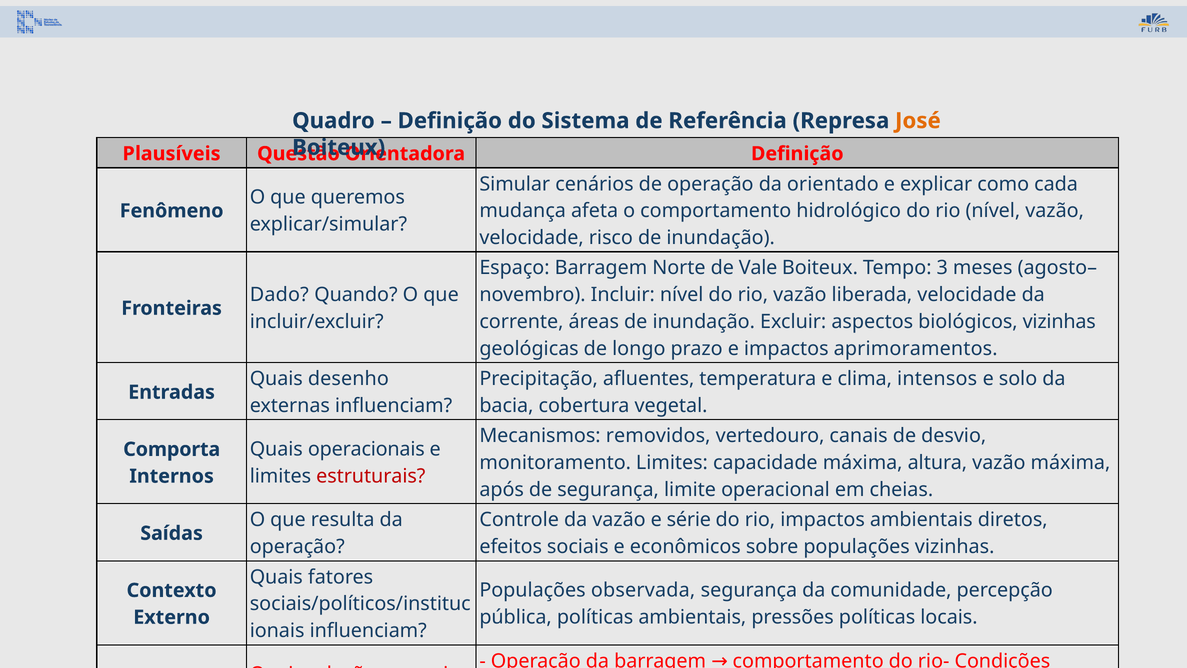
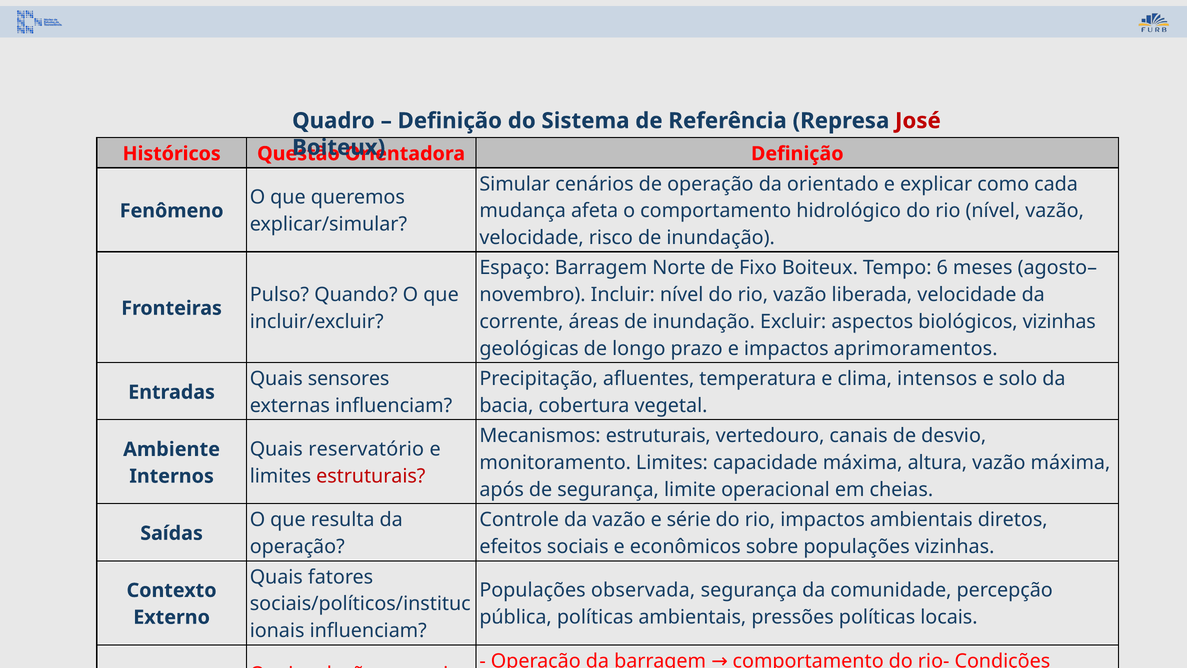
José colour: orange -> red (918, 121)
Plausíveis: Plausíveis -> Históricos (172, 154)
Vale: Vale -> Fixo (758, 268)
3: 3 -> 6 (942, 268)
Dado: Dado -> Pulso (279, 295)
desenho: desenho -> sensores (349, 379)
Mecanismos removidos: removidos -> estruturais (658, 436)
operacionais: operacionais -> reservatório (366, 449)
Comporta: Comporta -> Ambiente (172, 449)
